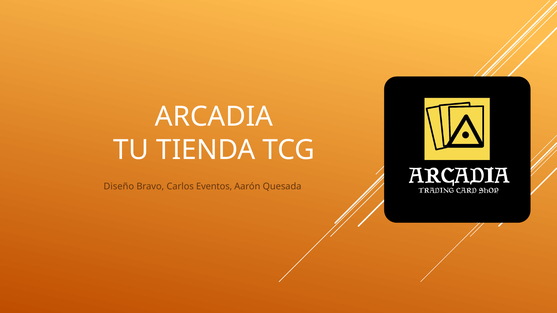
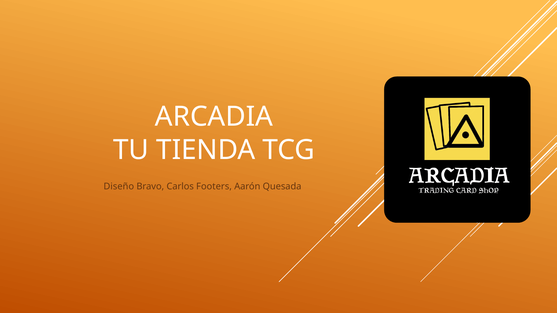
Eventos: Eventos -> Footers (214, 187)
